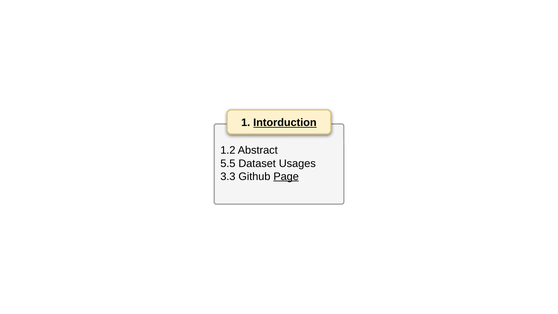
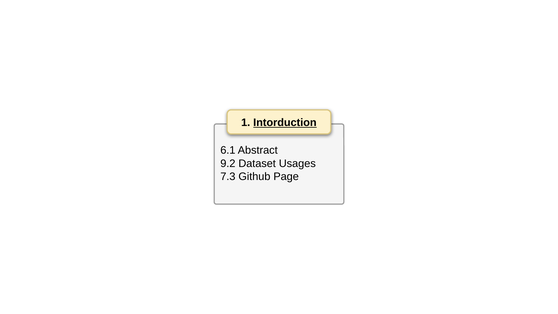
1.2: 1.2 -> 6.1 (228, 150)
5.5: 5.5 -> 9.2 (228, 163)
3.3: 3.3 -> 7.3 (228, 176)
Page underline: present -> none (286, 176)
